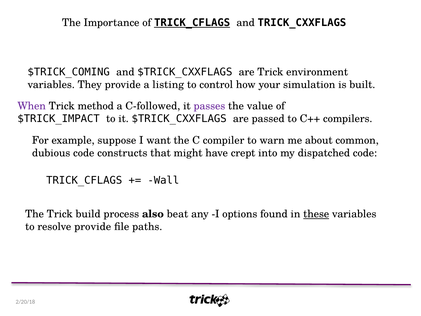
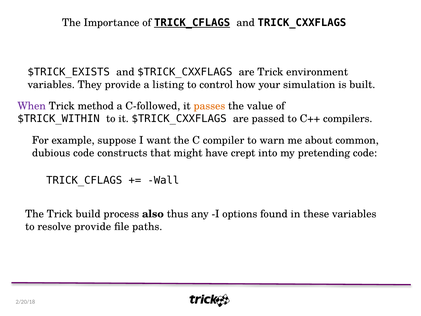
$TRICK_COMING: $TRICK_COMING -> $TRICK_EXISTS (69, 72)
passes colour: purple -> orange (209, 106)
$TRICK_IMPACT: $TRICK_IMPACT -> $TRICK_WITHIN (59, 119)
dispatched: dispatched -> pretending (324, 153)
beat: beat -> thus (178, 214)
these underline: present -> none (316, 214)
